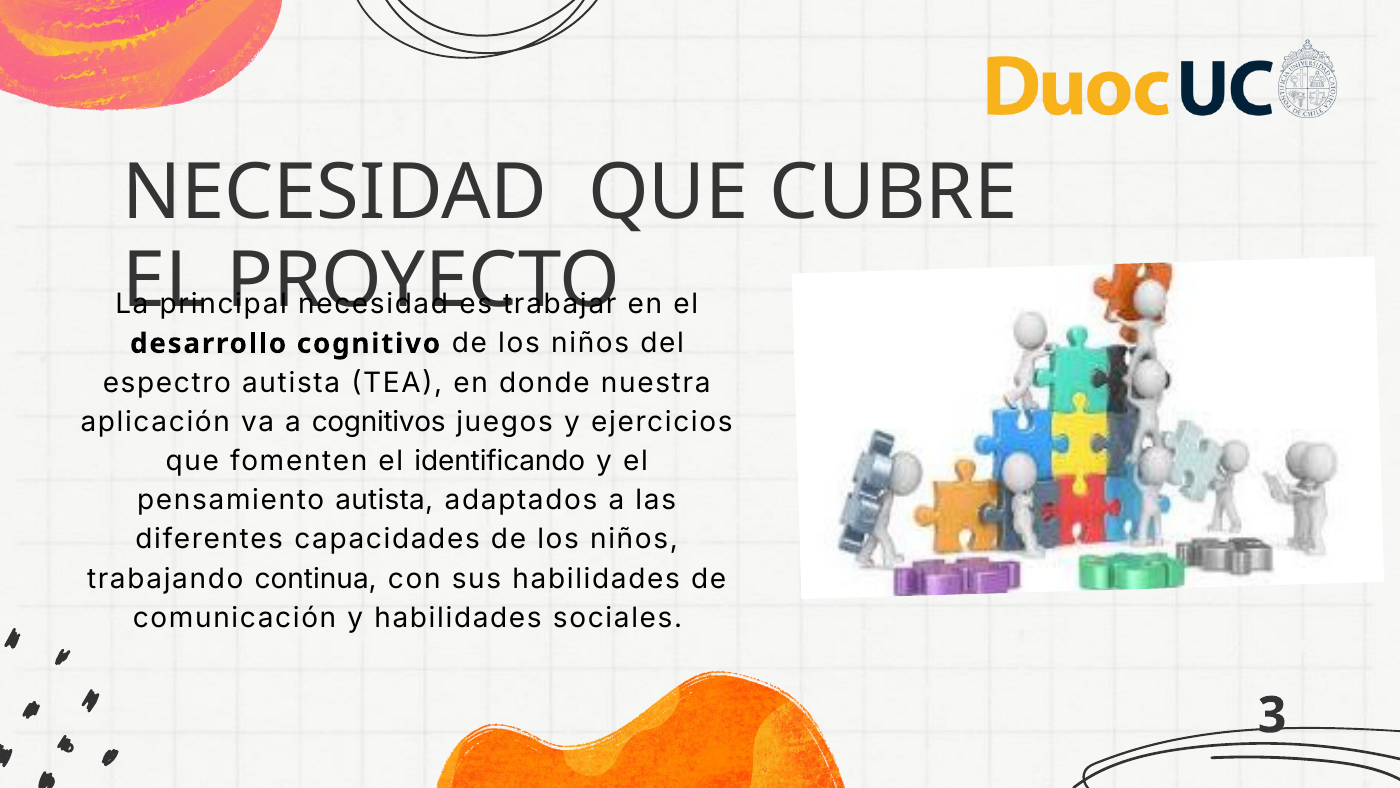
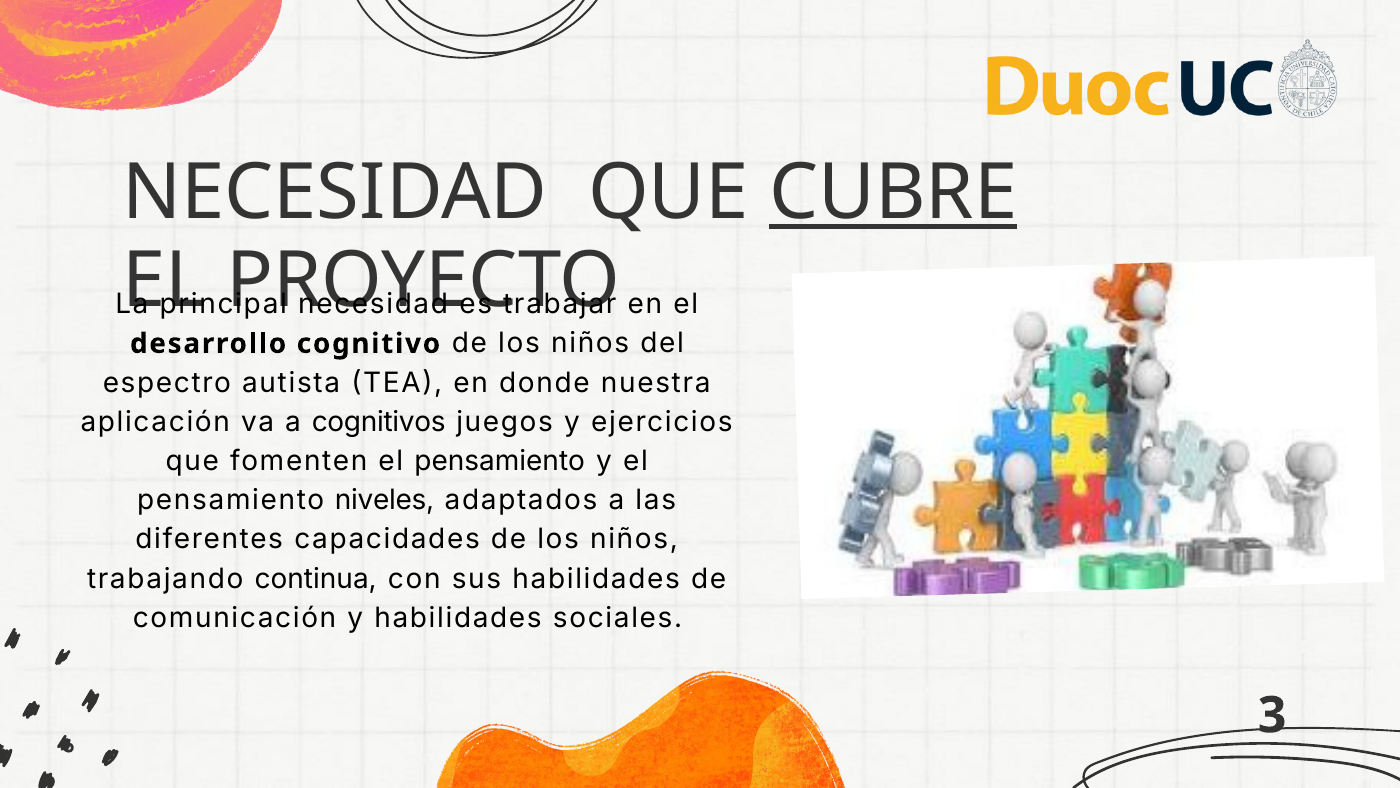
CUBRE underline: none -> present (893, 193)
fomenten el identificando: identificando -> pensamiento (500, 461)
pensamiento autista: autista -> niveles (385, 500)
